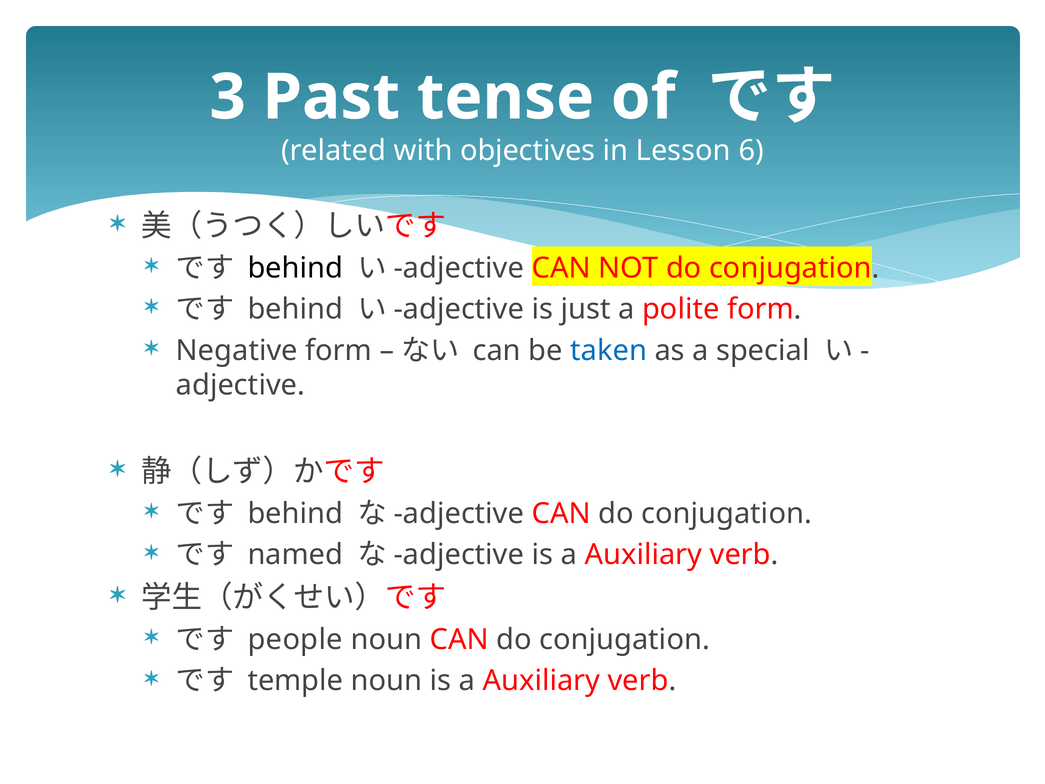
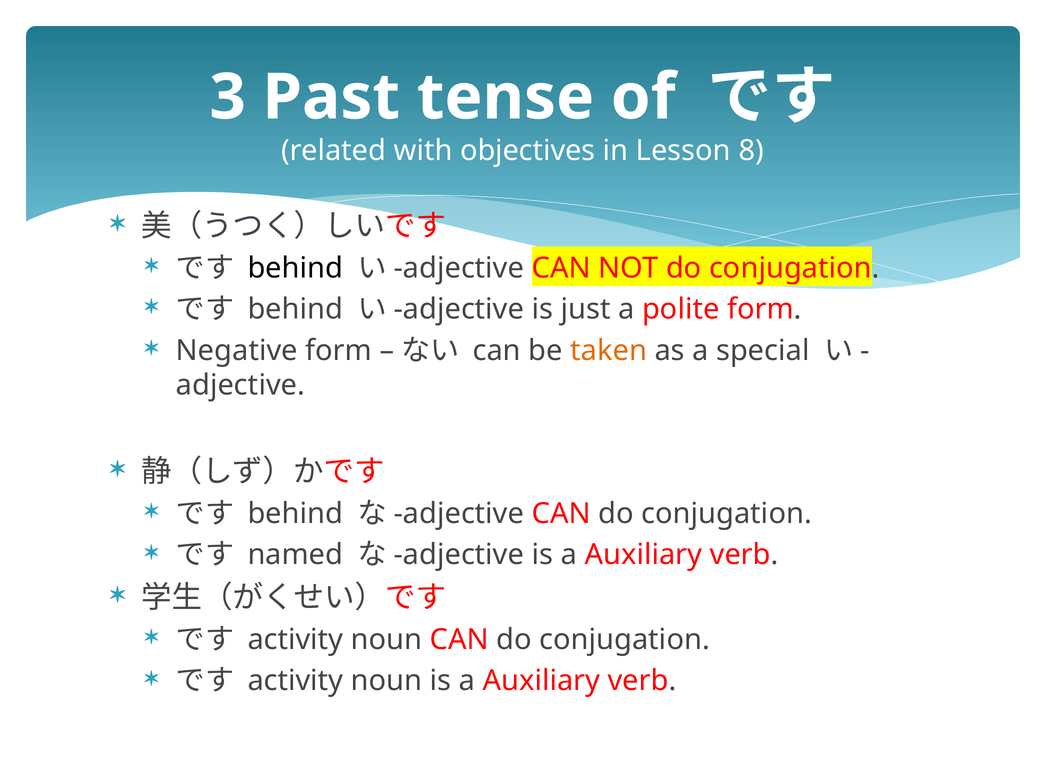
6: 6 -> 8 (751, 151)
taken colour: blue -> orange (609, 350)
people: people -> activity (295, 639)
temple: temple -> activity (295, 681)
